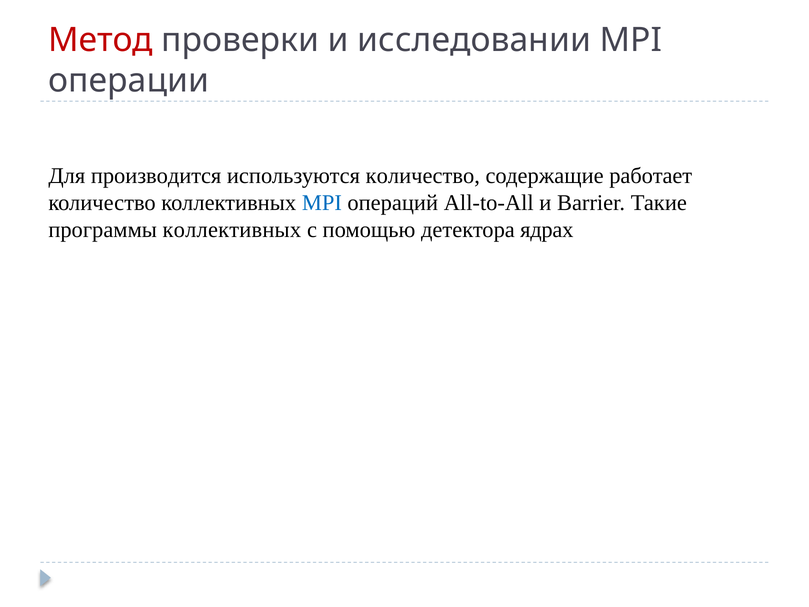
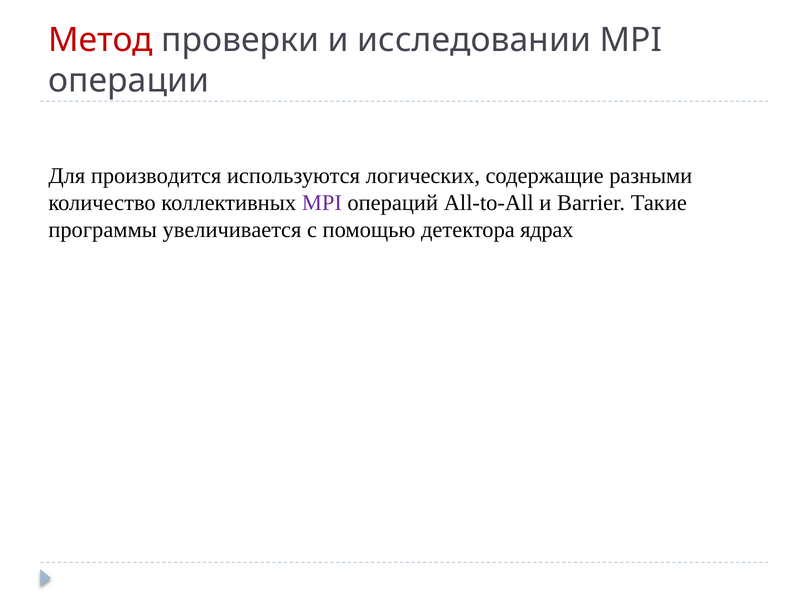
используются количество: количество -> логических (423, 176)
работает: работает -> разными (651, 176)
MPI colour: blue -> purple (322, 203)
программы коллективных: коллективных -> увеличивается (232, 230)
